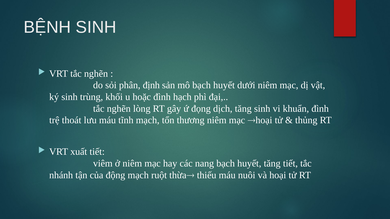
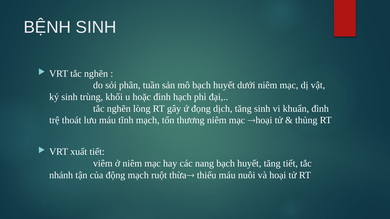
định: định -> tuần (151, 85)
